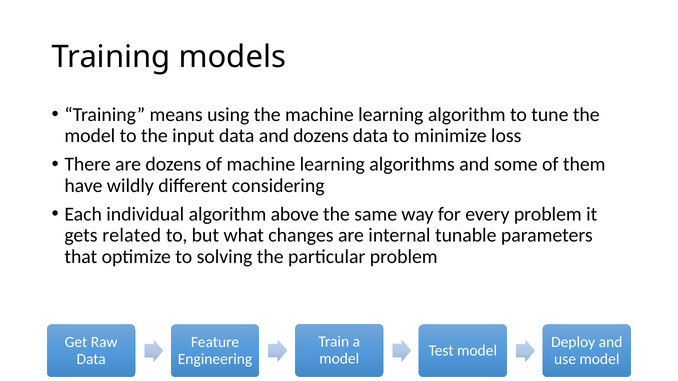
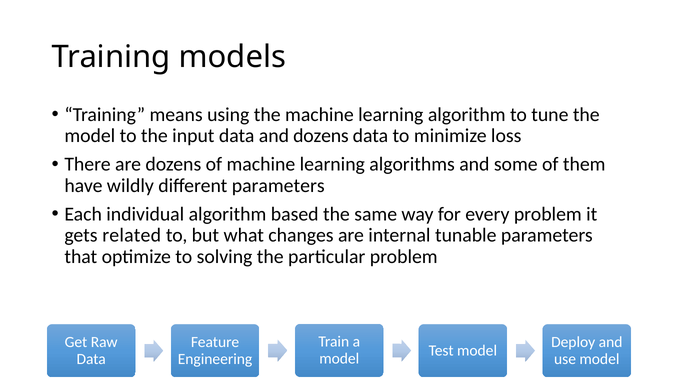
different considering: considering -> parameters (278, 186)
above: above -> based (295, 214)
